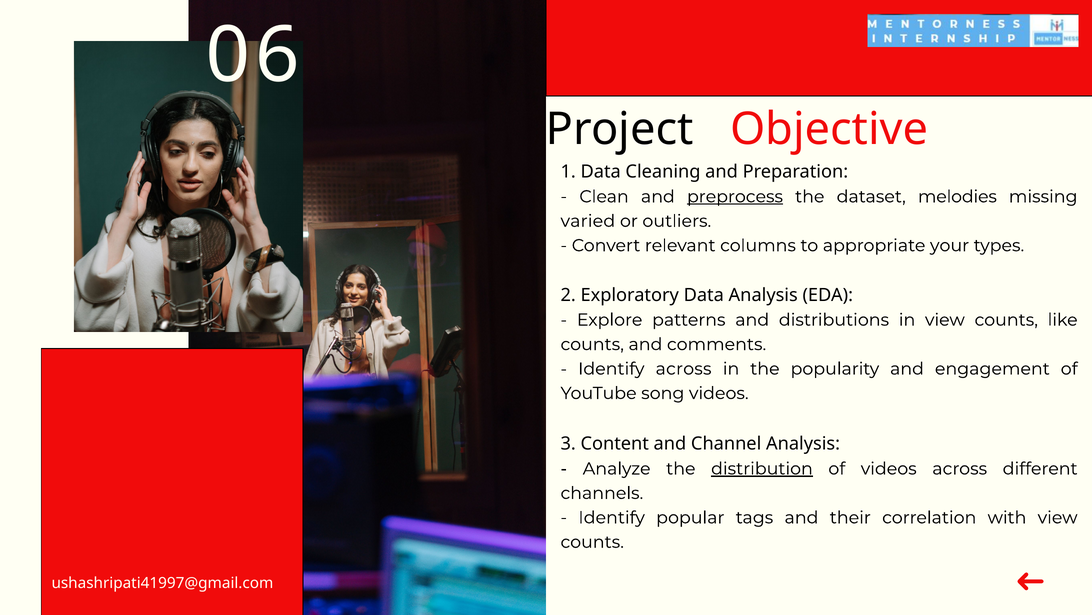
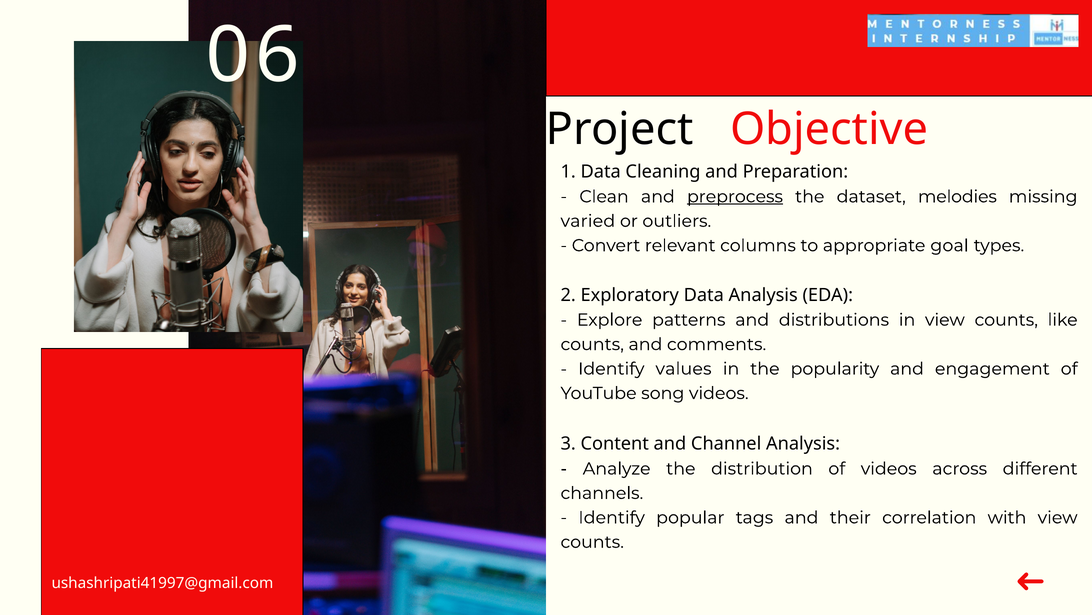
your: your -> goal (949, 245)
Identify across: across -> values (684, 368)
distribution underline: present -> none (762, 468)
